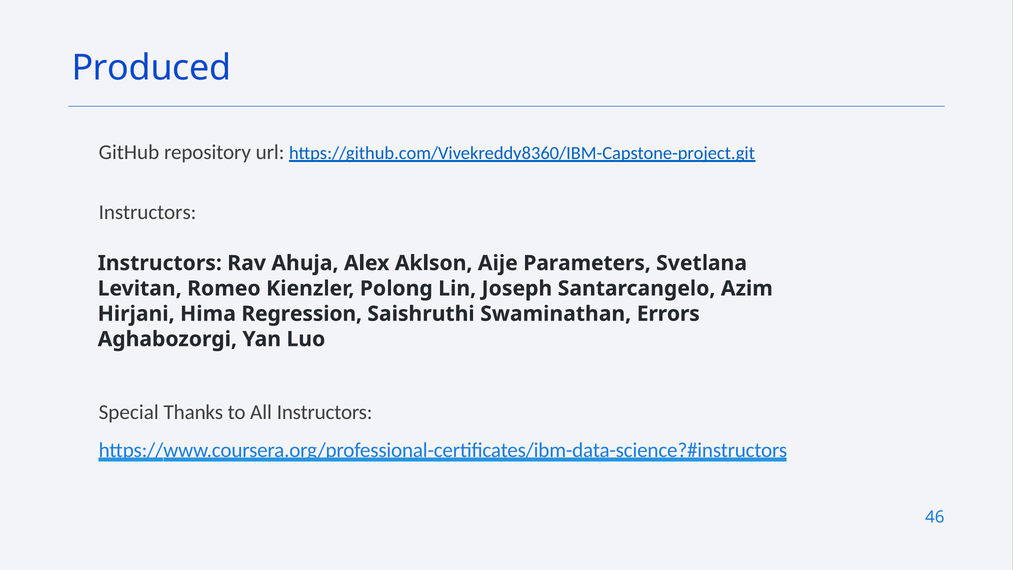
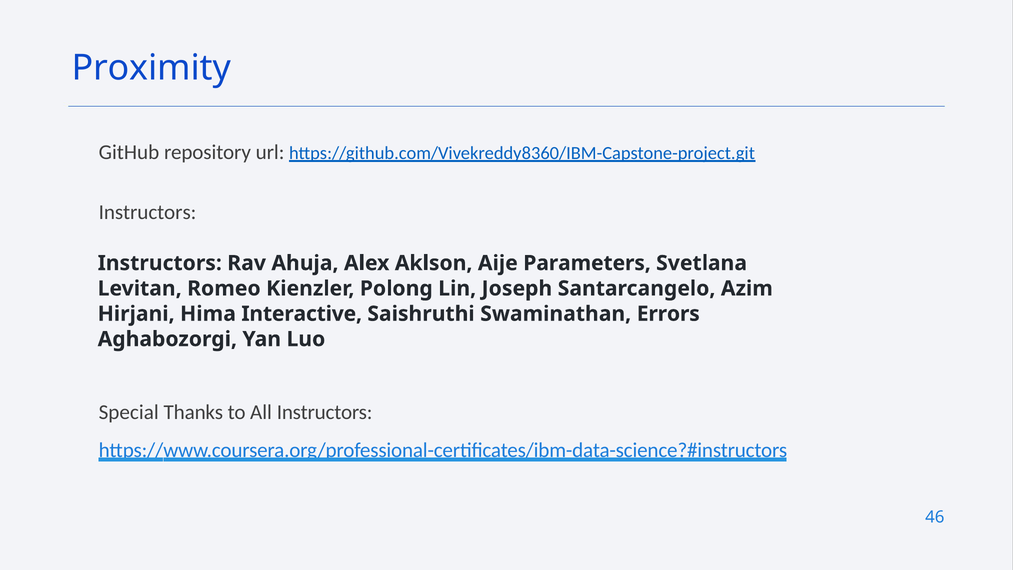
Produced: Produced -> Proximity (151, 68)
Regression: Regression -> Interactive (302, 314)
